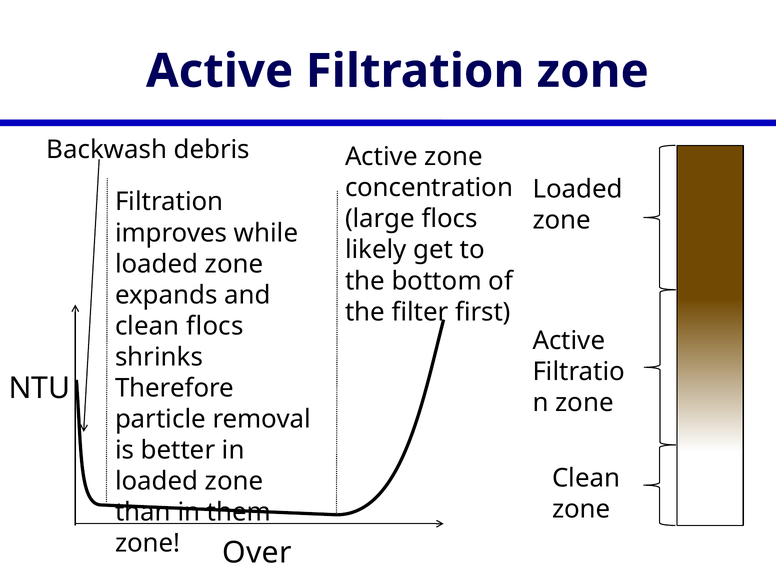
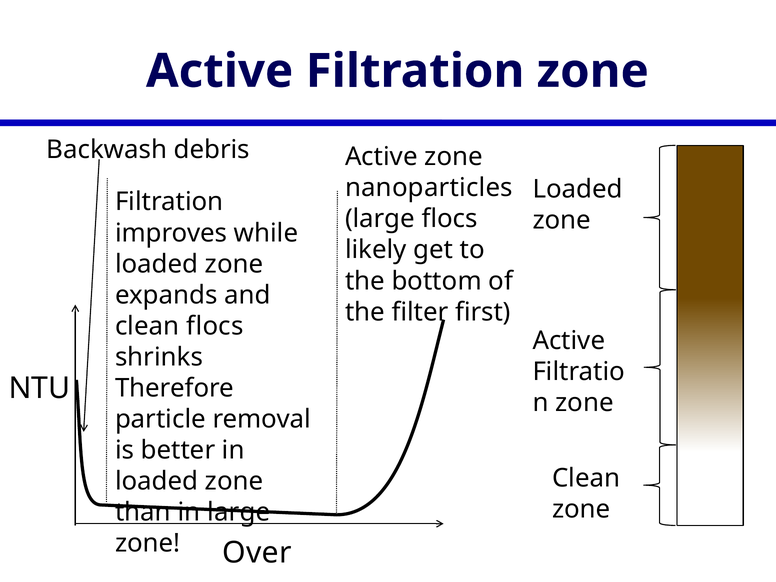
concentration: concentration -> nanoparticles (429, 188)
in them: them -> large (239, 512)
